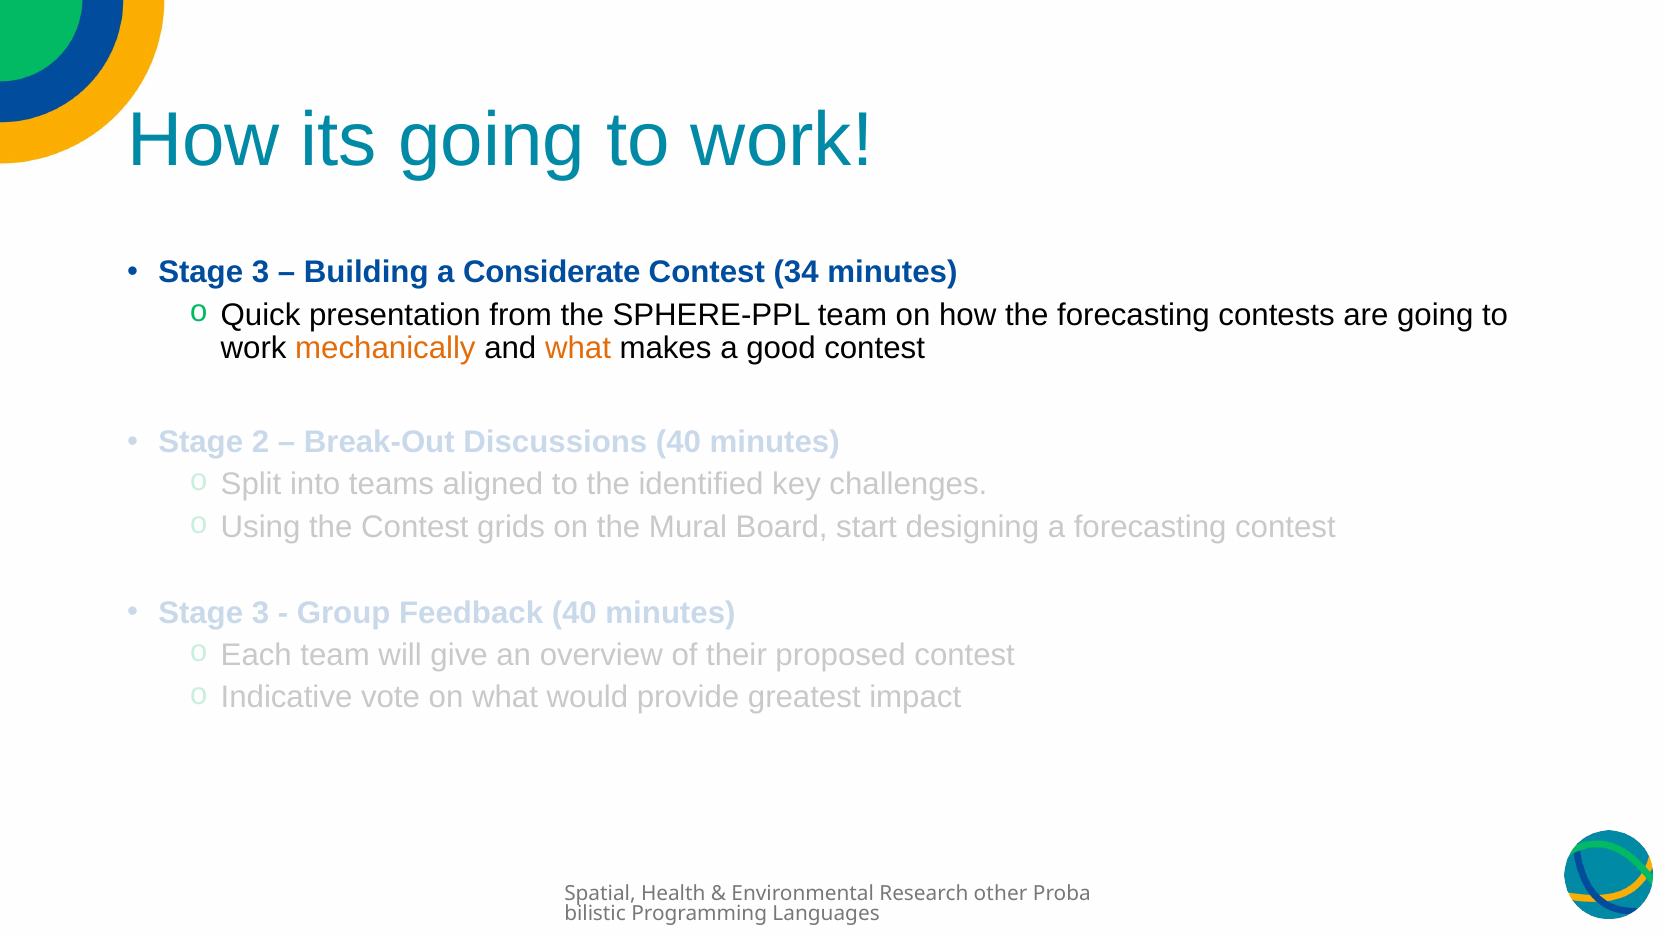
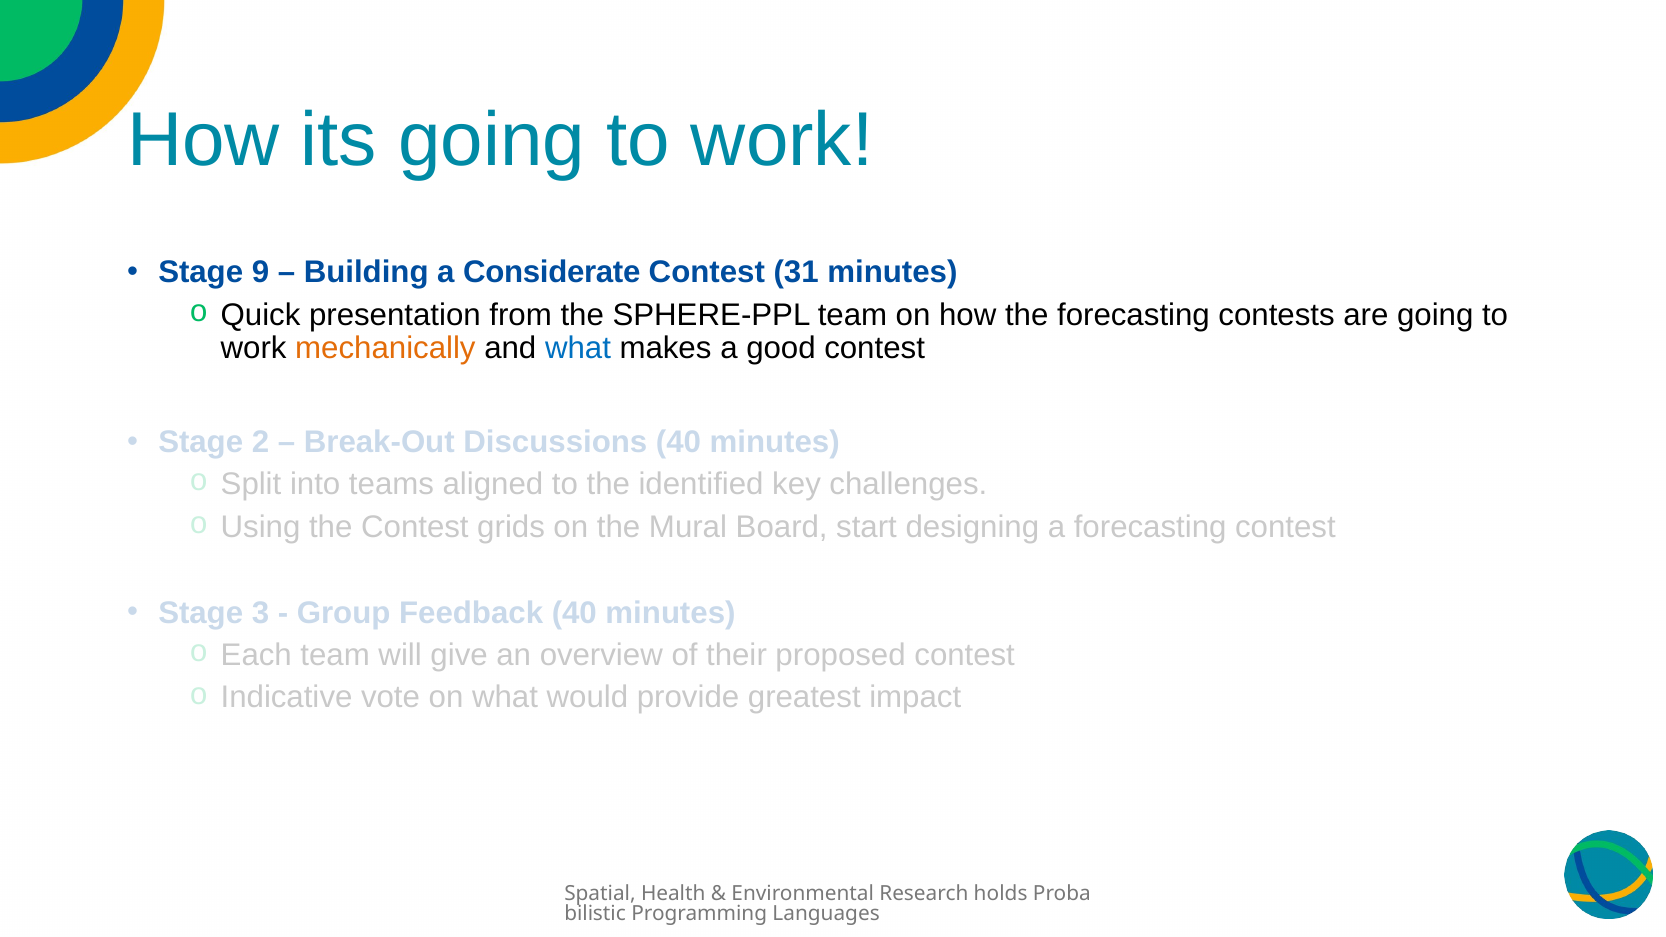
3: 3 -> 9 (261, 272)
34: 34 -> 31 (796, 272)
what colour: orange -> blue (578, 349)
other: other -> holds (1001, 893)
